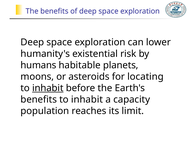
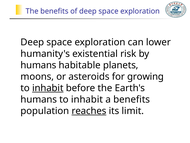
locating: locating -> growing (146, 76)
benefits: benefits -> humans (39, 99)
a capacity: capacity -> benefits (132, 99)
reaches underline: none -> present (89, 111)
